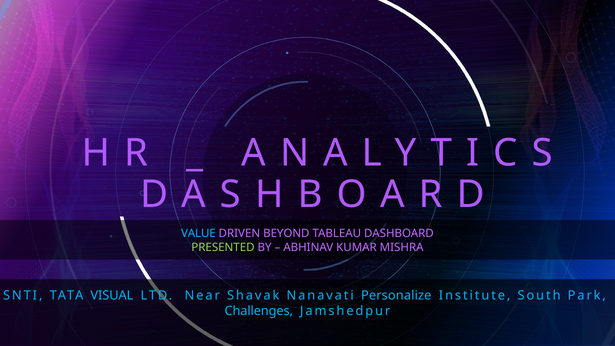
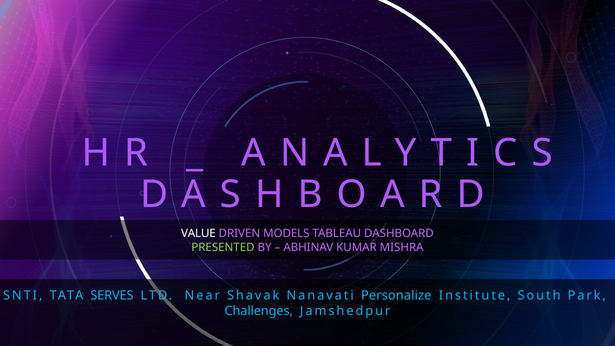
VALUE colour: light blue -> white (198, 234)
BEYOND: BEYOND -> MODELS (286, 234)
VISUAL: VISUAL -> SERVES (112, 295)
